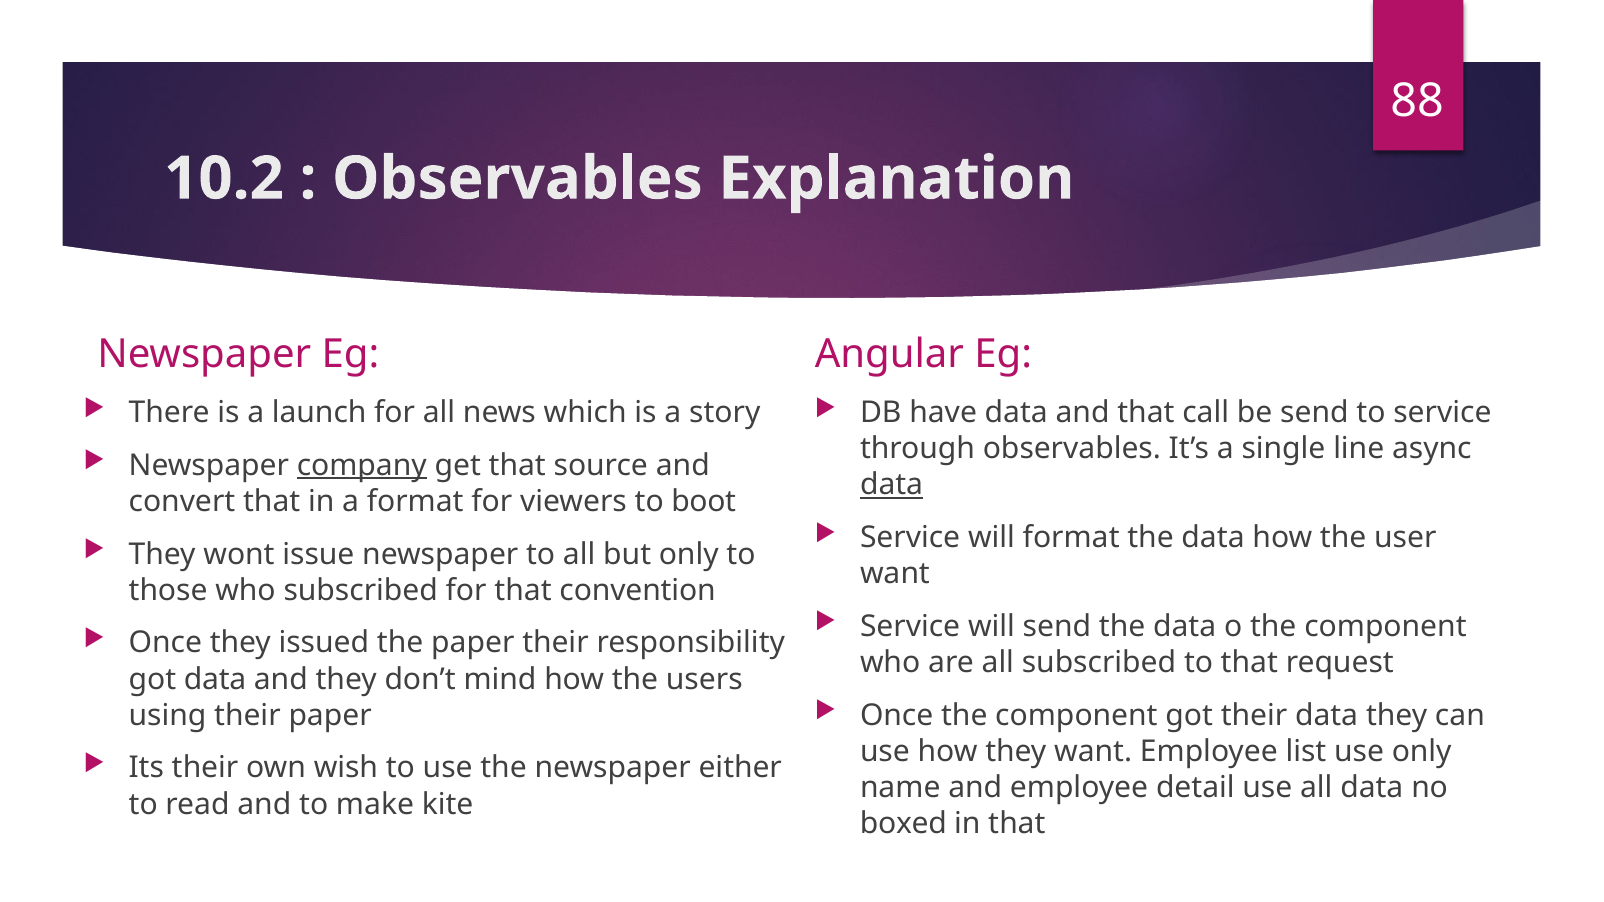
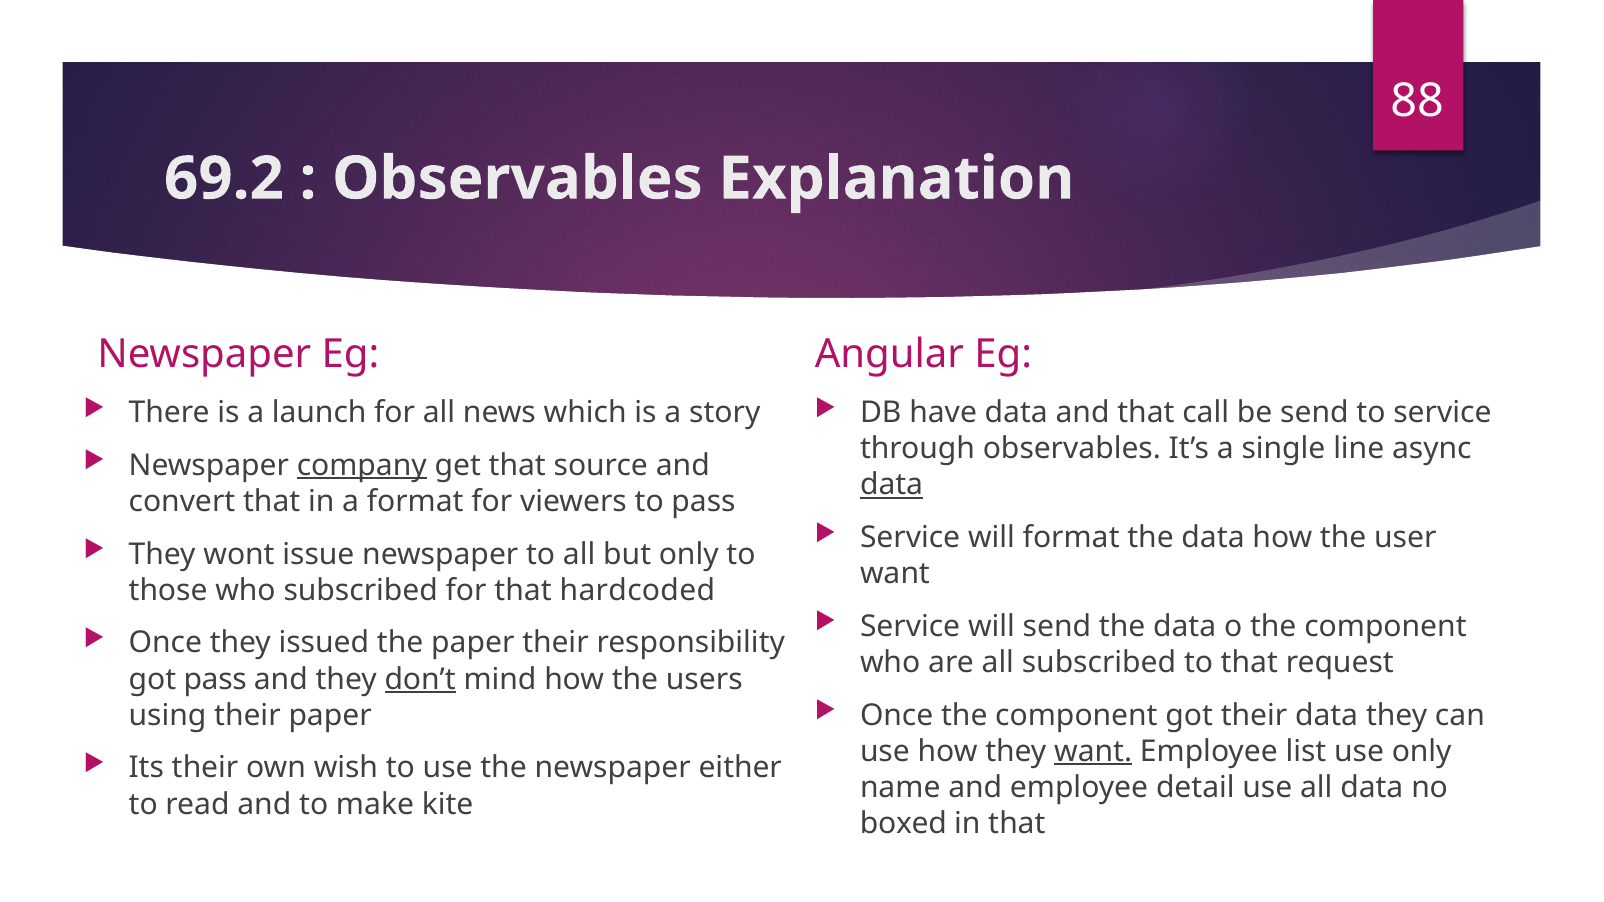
10.2: 10.2 -> 69.2 (224, 179)
to boot: boot -> pass (704, 502)
convention: convention -> hardcoded (637, 590)
got data: data -> pass (215, 679)
don’t underline: none -> present (420, 679)
want underline: none -> present (1093, 752)
